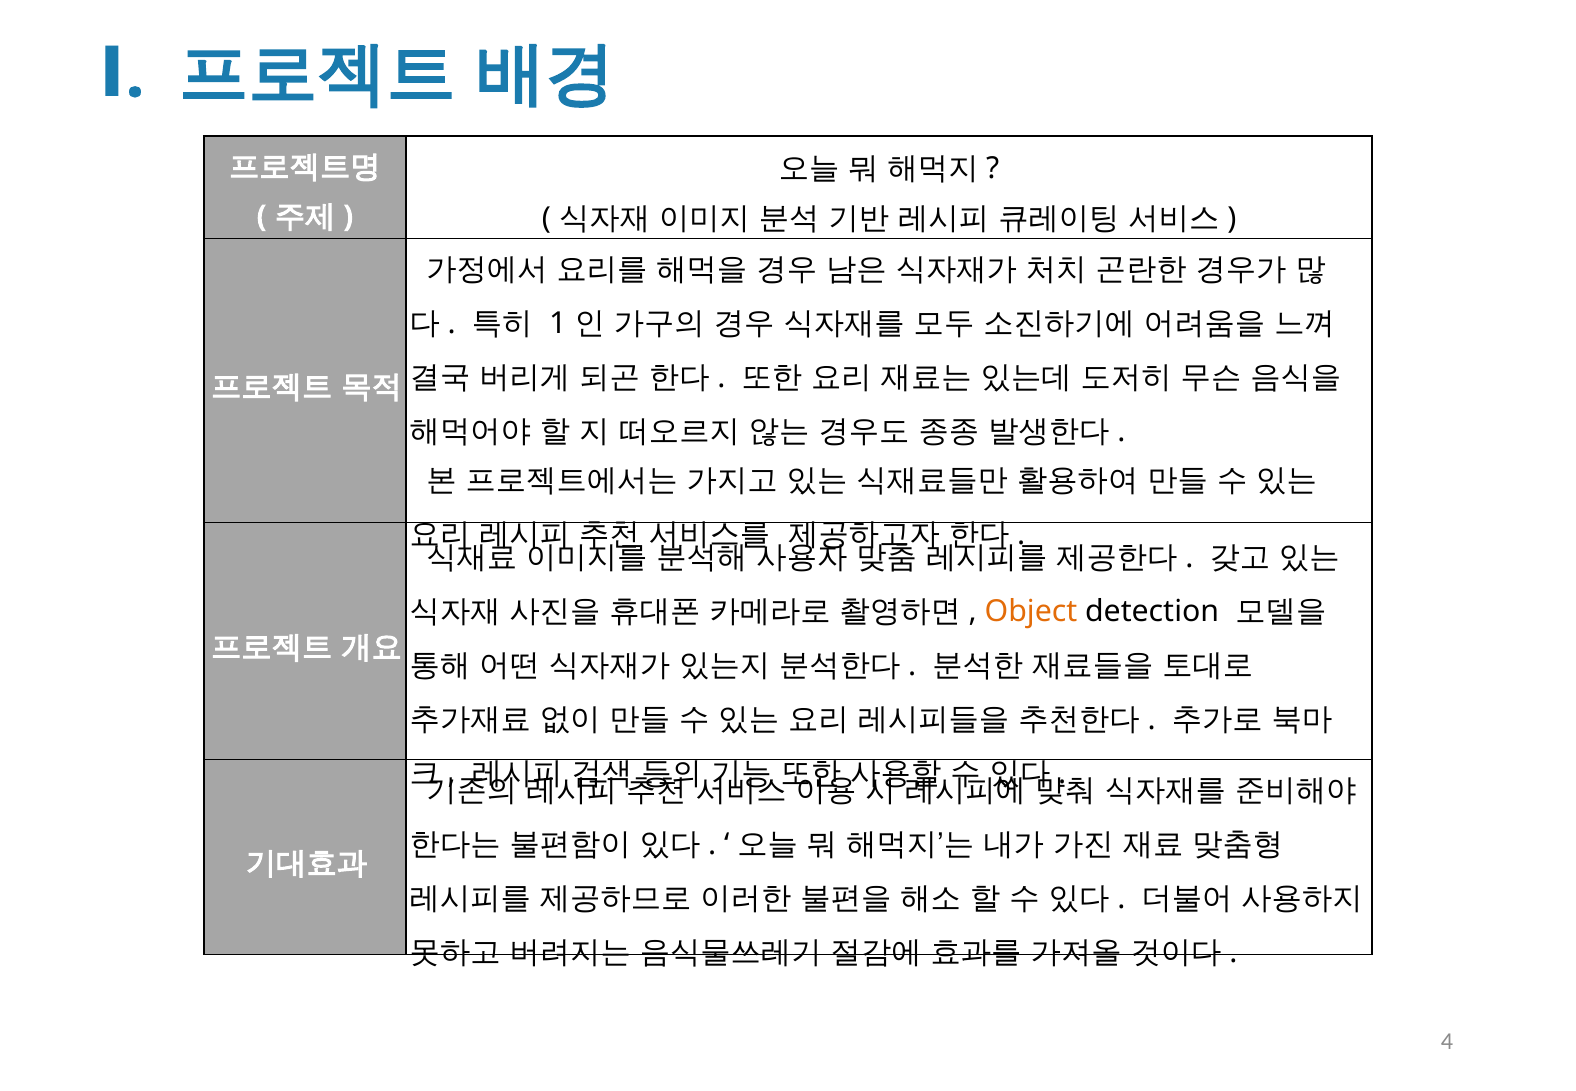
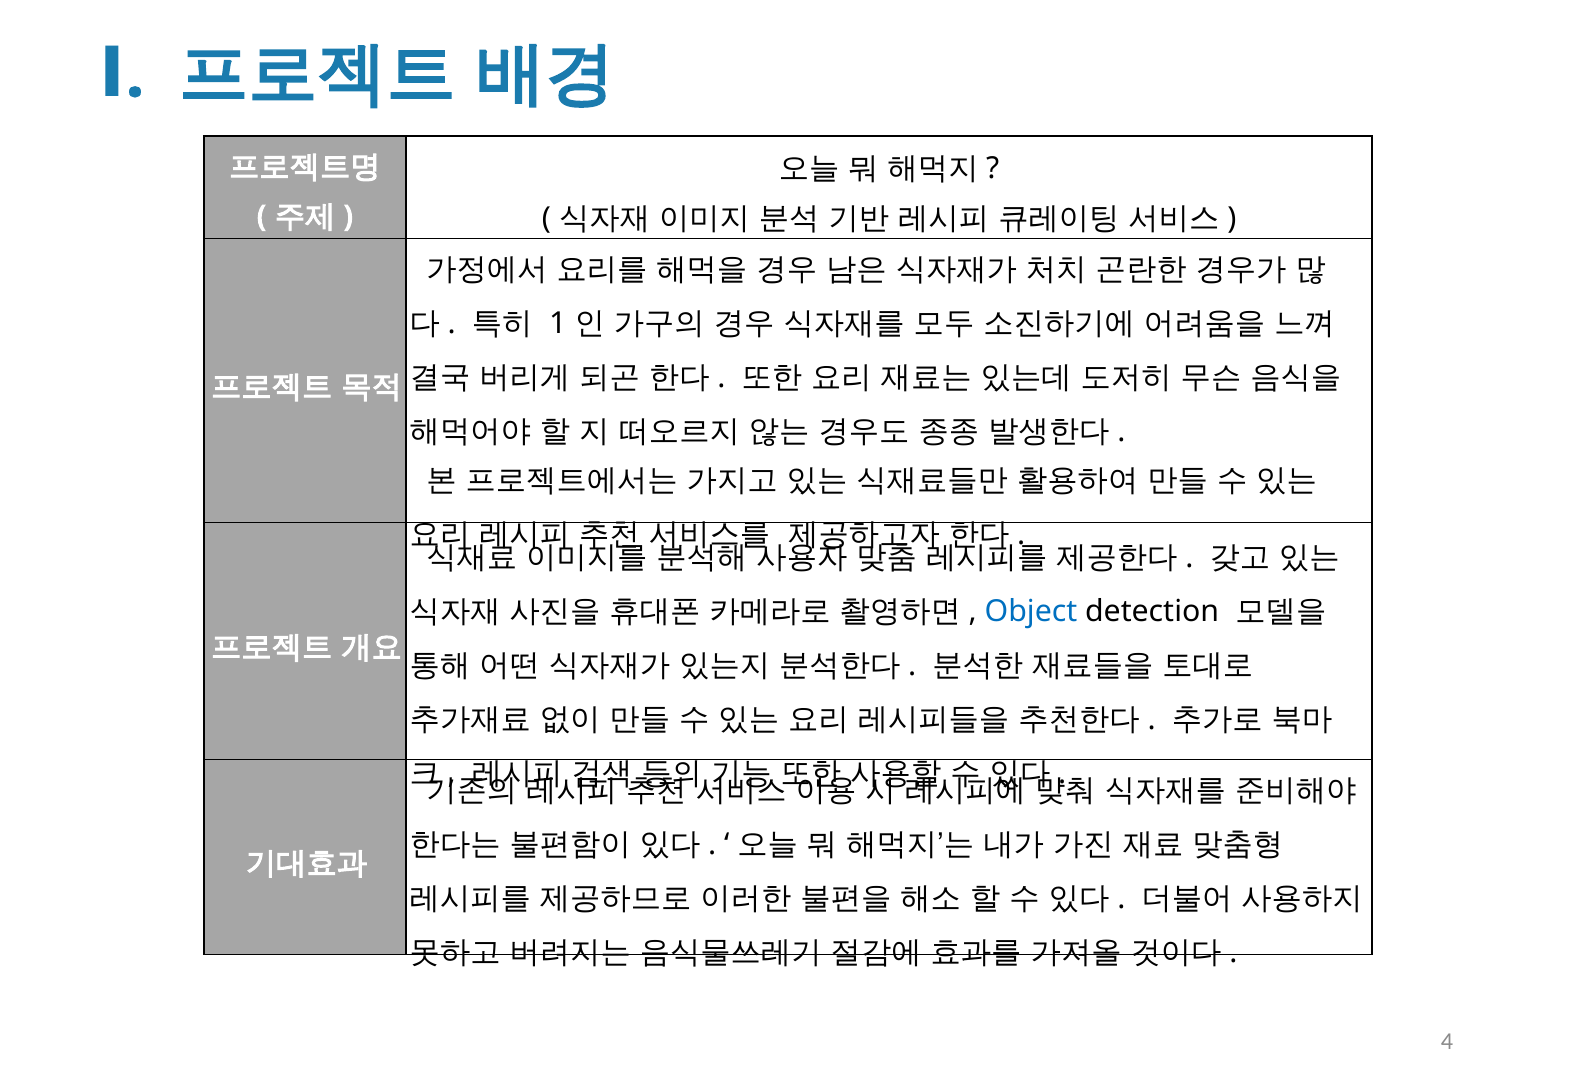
Object colour: orange -> blue (1031, 612)
